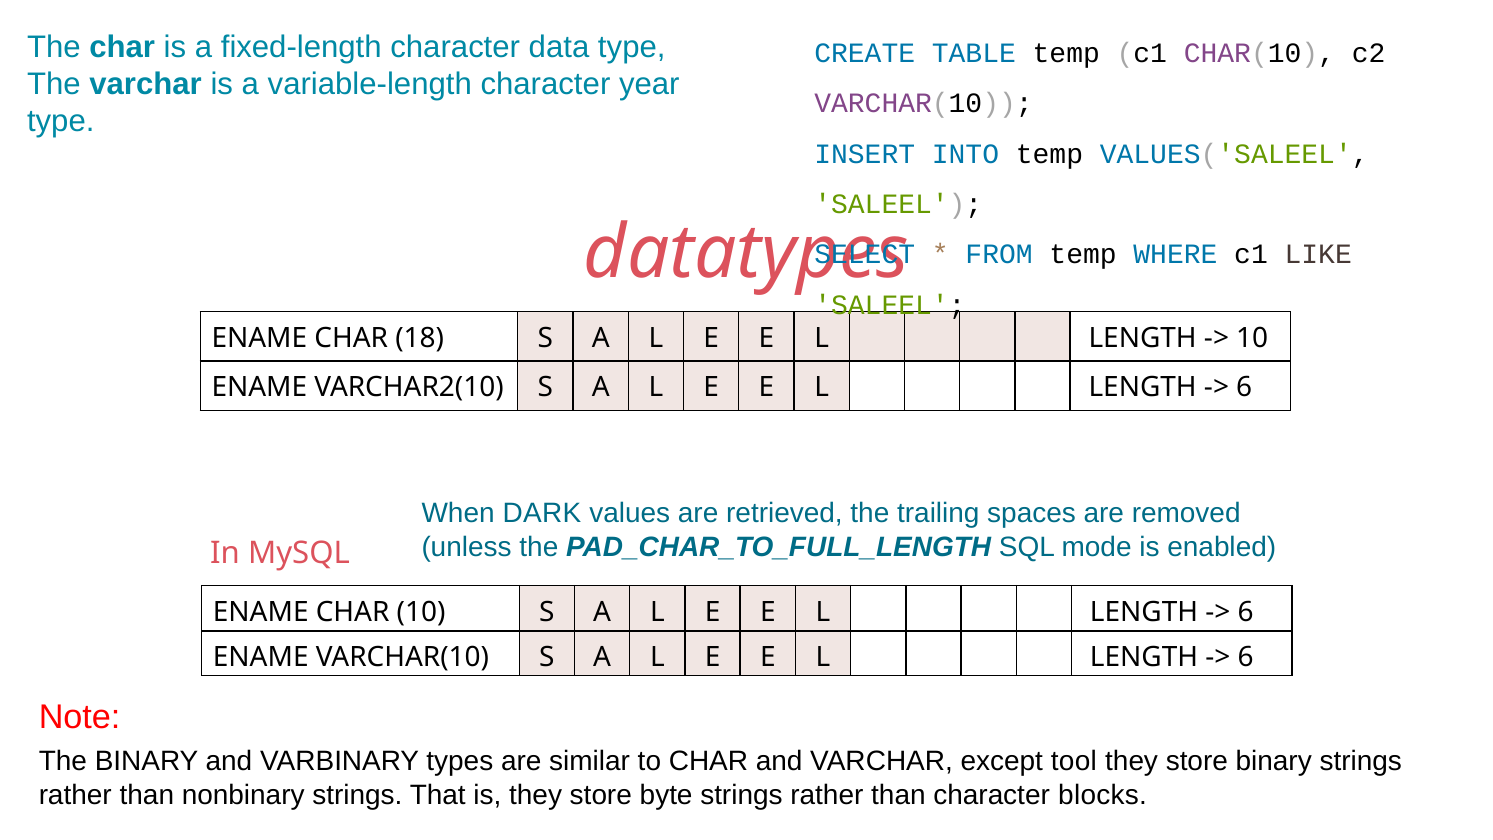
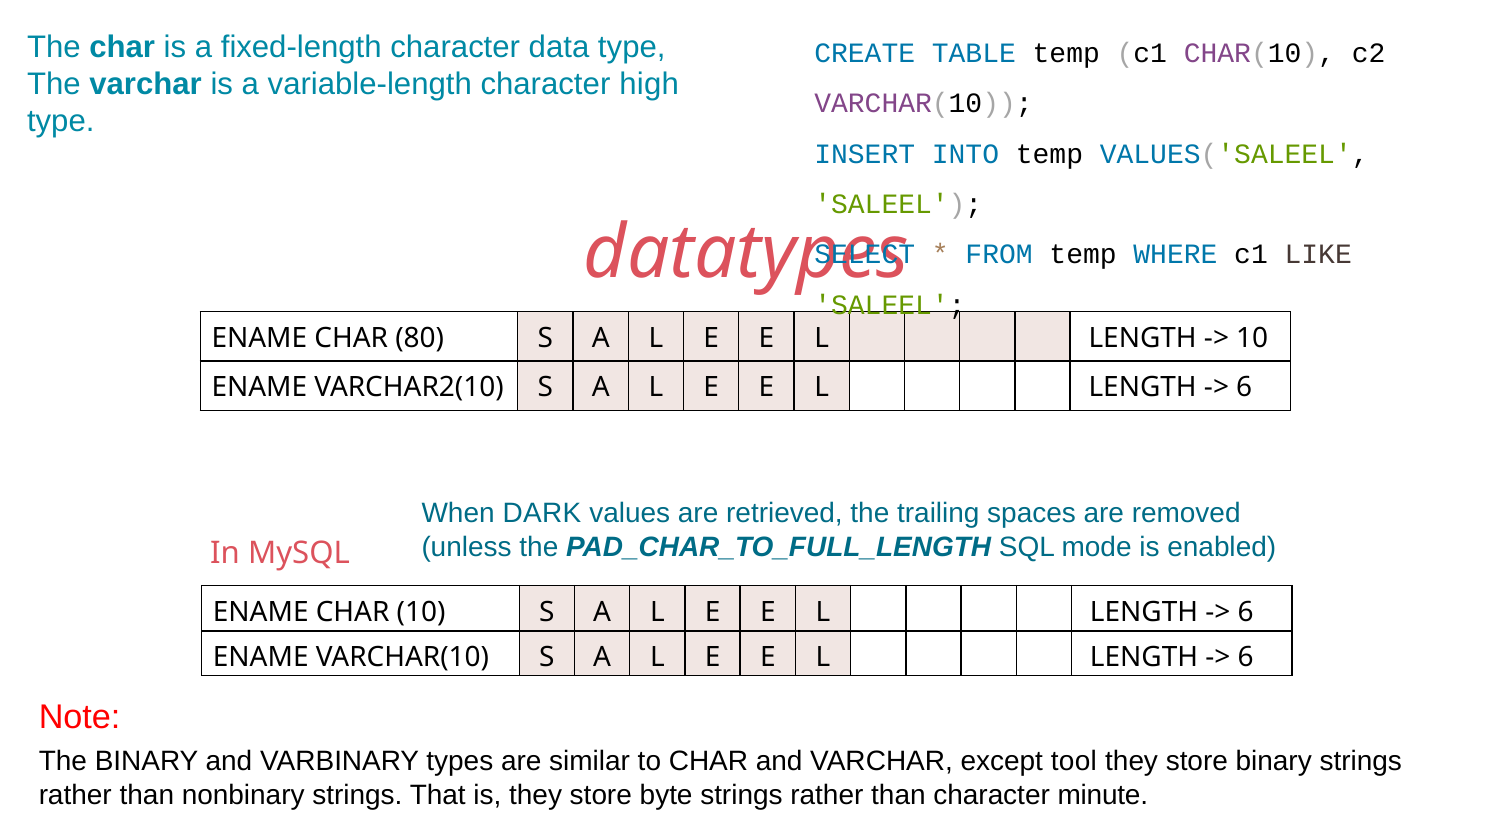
year: year -> high (649, 84)
18: 18 -> 80 (420, 338)
blocks: blocks -> minute (1103, 795)
